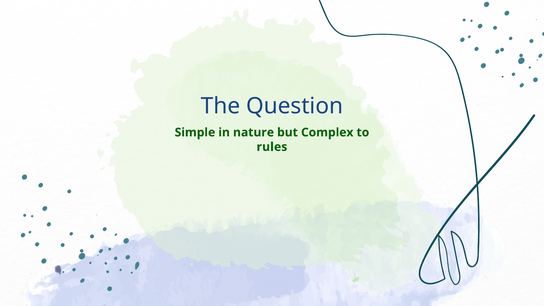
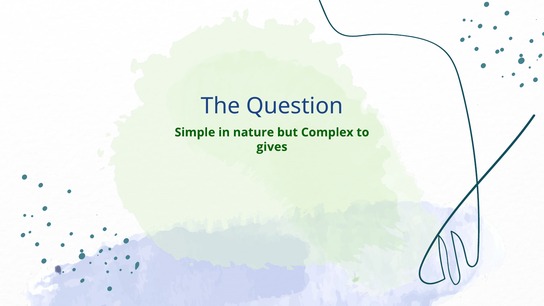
rules: rules -> gives (272, 147)
